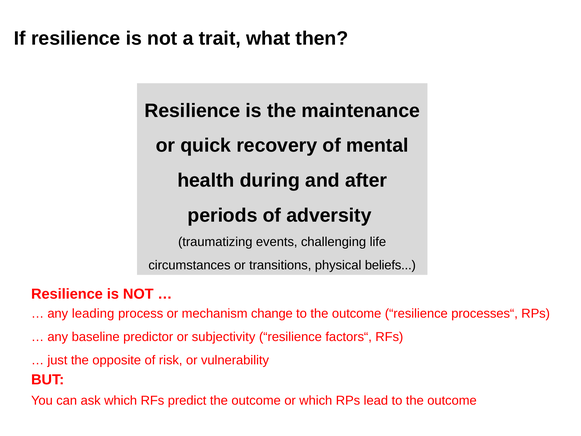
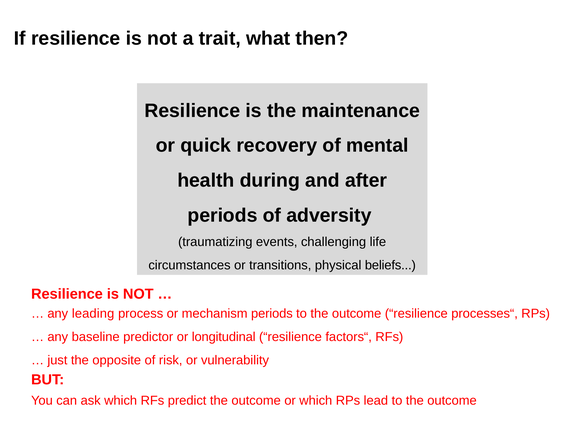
mechanism change: change -> periods (272, 313)
subjectivity: subjectivity -> longitudinal (224, 337)
